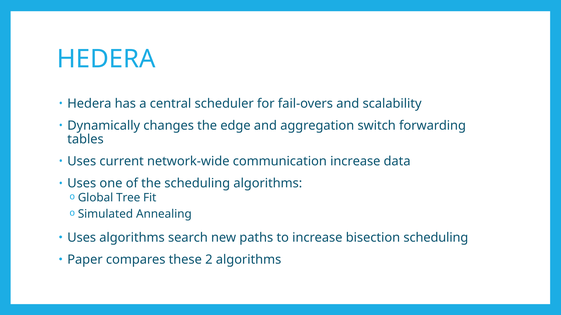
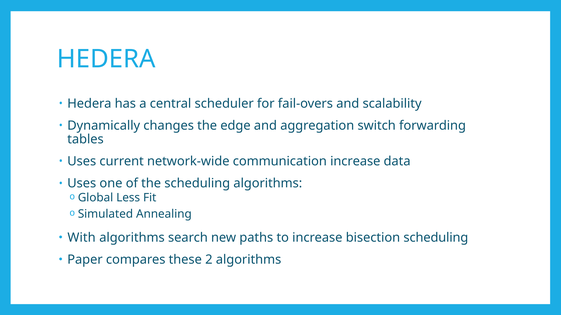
Tree: Tree -> Less (128, 198)
Uses: Uses -> With (82, 238)
